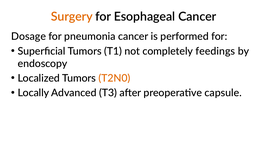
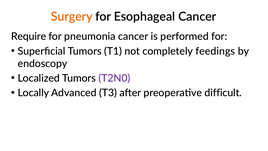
Dosage: Dosage -> Require (29, 36)
T2N0 colour: orange -> purple (114, 78)
capsule: capsule -> difficult (223, 93)
